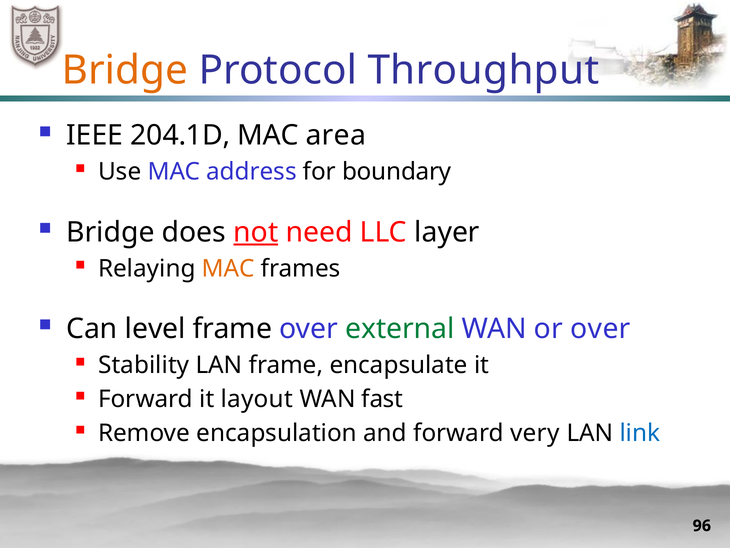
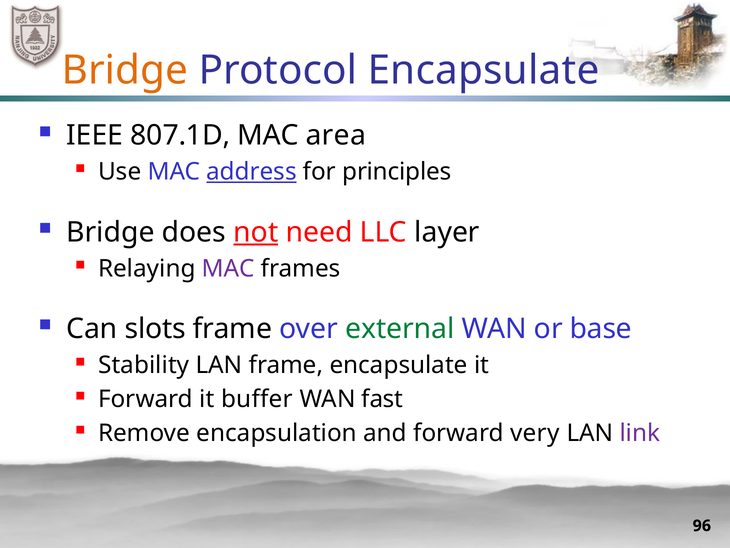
Protocol Throughput: Throughput -> Encapsulate (484, 70)
204.1D: 204.1D -> 807.1D (180, 135)
address underline: none -> present (252, 172)
boundary: boundary -> principles (397, 172)
MAC colour: orange -> purple (228, 268)
level: level -> slots (155, 329)
or over: over -> base (601, 329)
layout: layout -> buffer (257, 399)
link colour: blue -> purple (640, 433)
